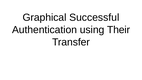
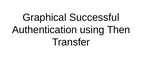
Their: Their -> Then (119, 30)
